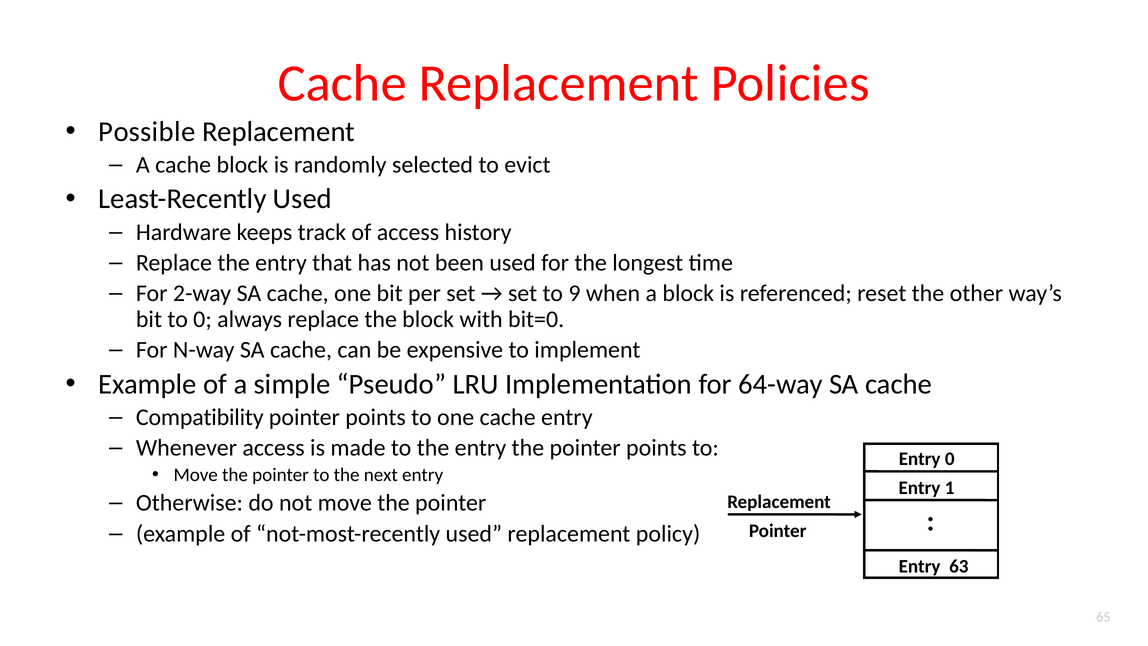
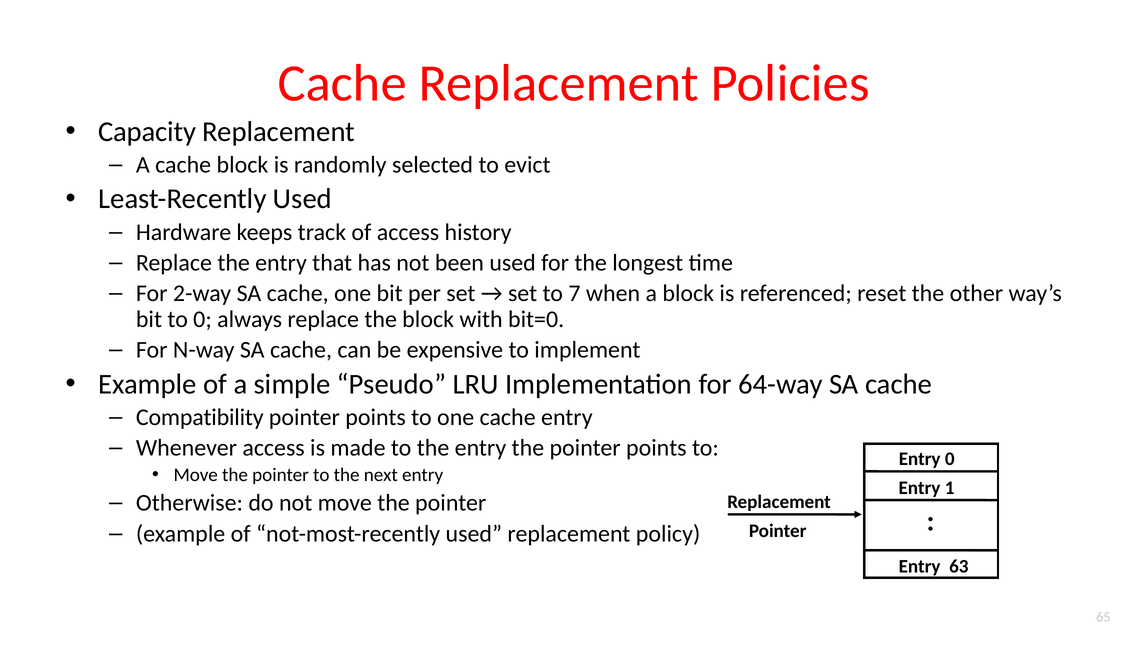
Possible: Possible -> Capacity (147, 132)
9: 9 -> 7 (574, 293)
